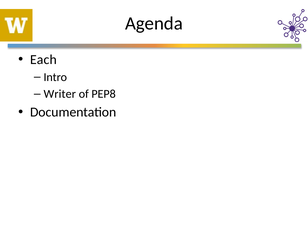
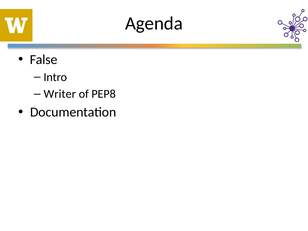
Each: Each -> False (44, 59)
